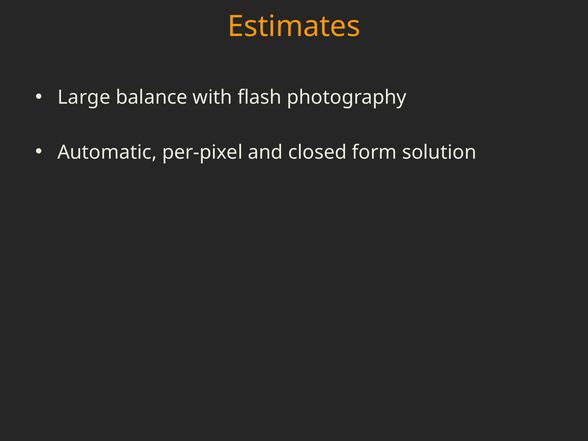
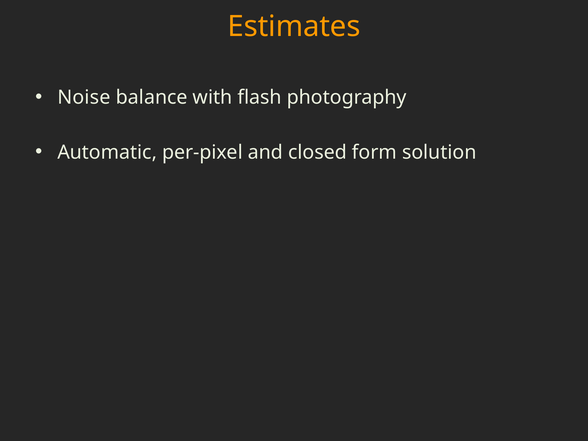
Large: Large -> Noise (84, 97)
